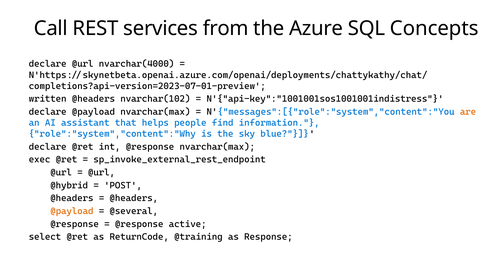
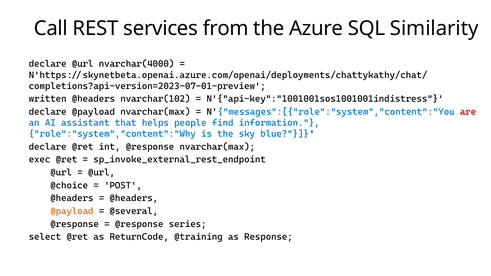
Concepts: Concepts -> Similarity (434, 28)
are colour: orange -> red (468, 112)
@hybrid: @hybrid -> @choice (69, 186)
active: active -> series (188, 224)
